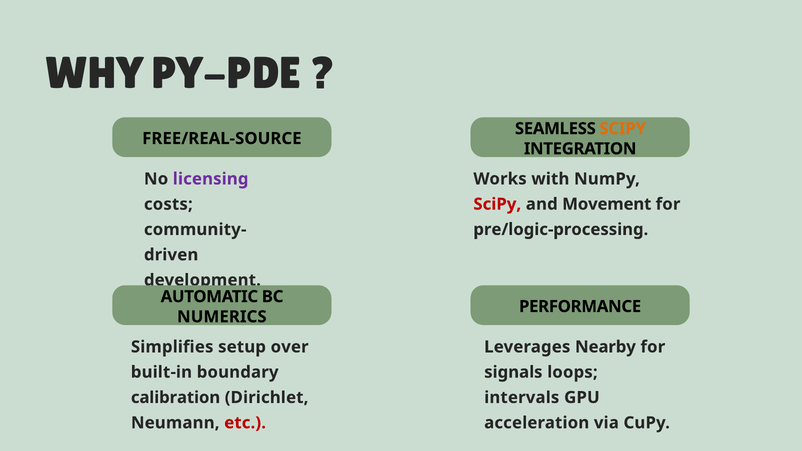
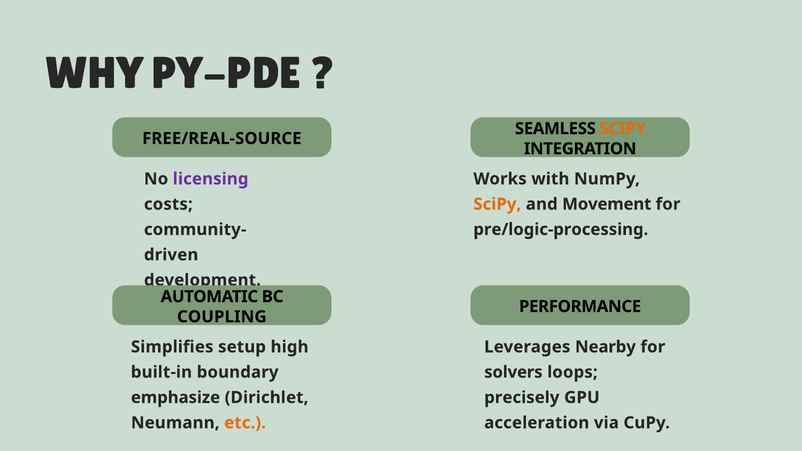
SciPy colour: red -> orange (497, 204)
NUMERICS: NUMERICS -> COUPLING (222, 317)
over: over -> high (290, 347)
signals: signals -> solvers (513, 372)
calibration: calibration -> emphasize (176, 398)
intervals: intervals -> precisely (522, 398)
etc colour: red -> orange (245, 423)
